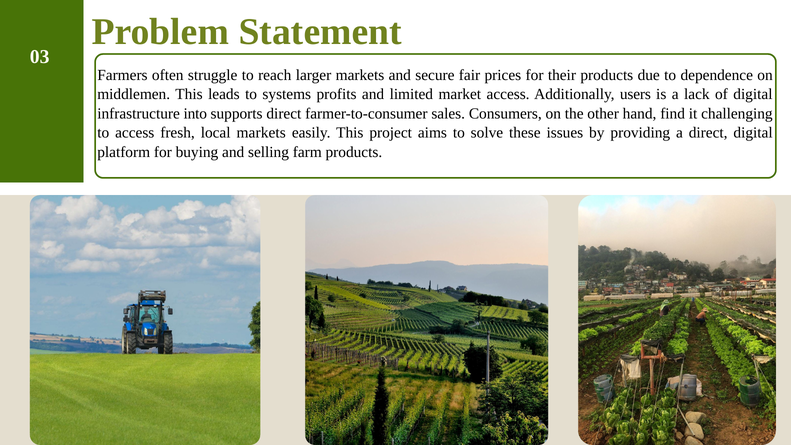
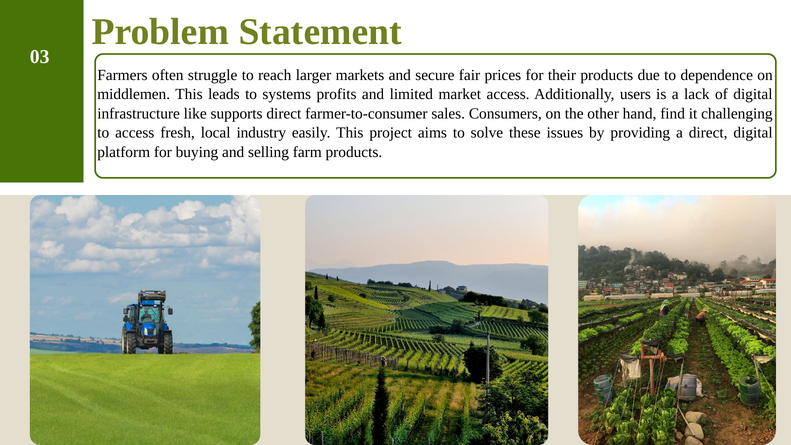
into: into -> like (195, 113)
local markets: markets -> industry (261, 133)
